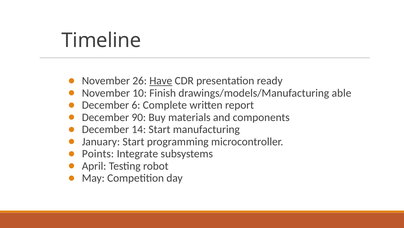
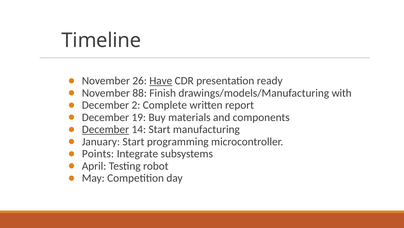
10: 10 -> 88 (140, 93)
able: able -> with (342, 93)
6: 6 -> 2 (136, 105)
90: 90 -> 19 (139, 117)
December underline: none -> present (105, 129)
